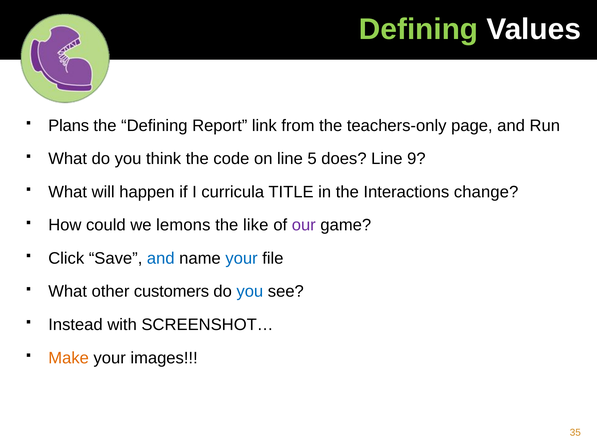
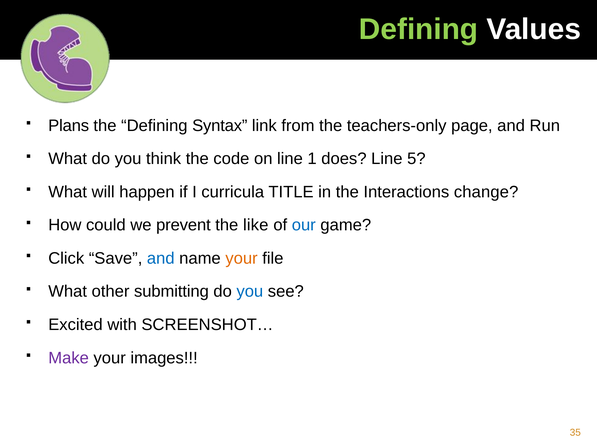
Report: Report -> Syntax (220, 126)
5: 5 -> 1 (312, 159)
9: 9 -> 5 (416, 159)
lemons: lemons -> prevent (183, 225)
our colour: purple -> blue (304, 225)
your colour: blue -> orange (242, 258)
customers: customers -> submitting (171, 291)
Instead: Instead -> Excited (75, 324)
Make colour: orange -> purple (69, 358)
